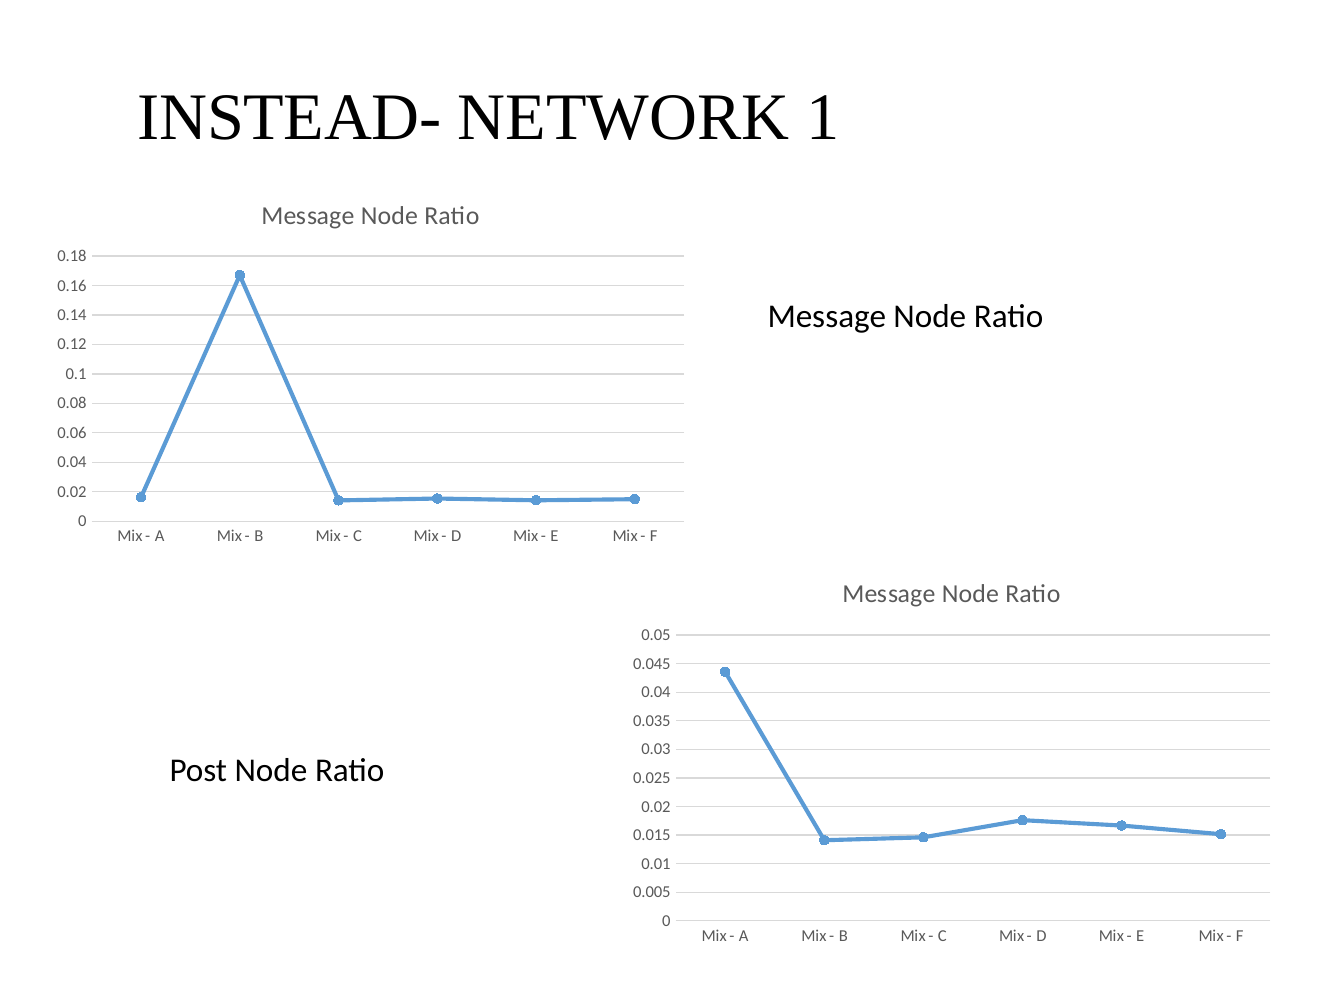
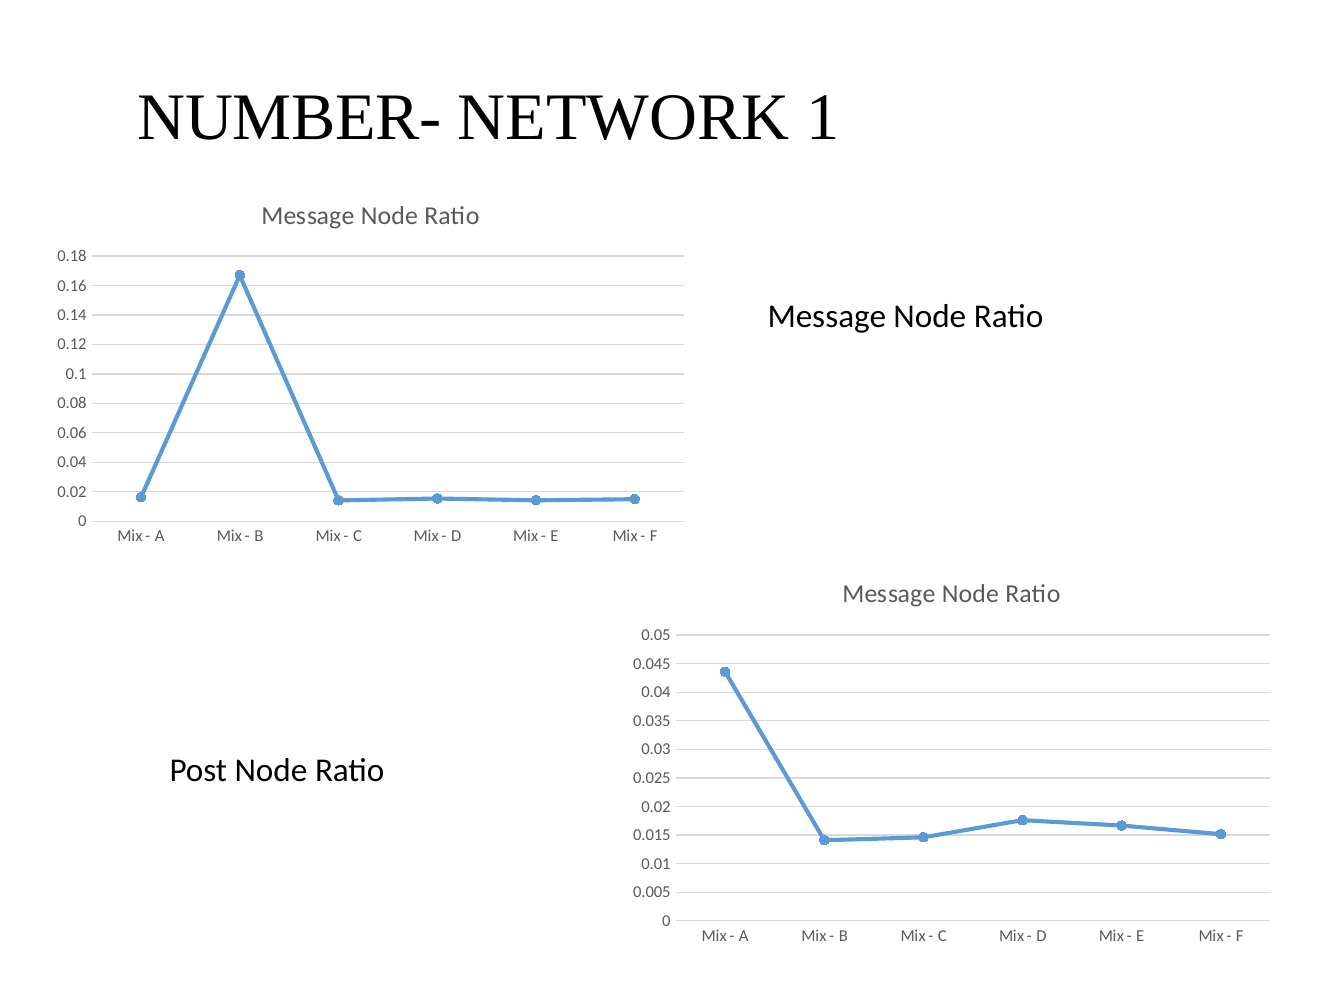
INSTEAD-: INSTEAD- -> NUMBER- (290, 118)
